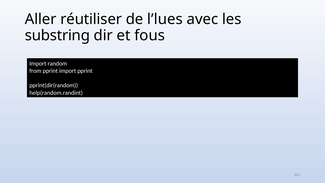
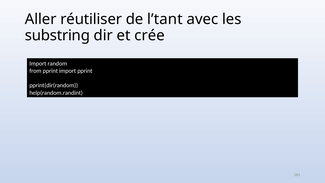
l’lues: l’lues -> l’tant (165, 19)
fous: fous -> crée (150, 35)
